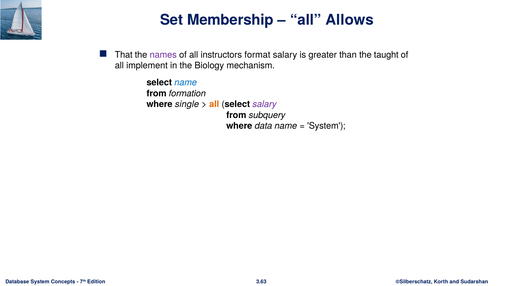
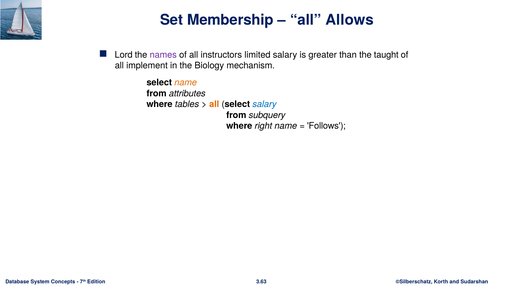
That: That -> Lord (124, 55)
format: format -> limited (257, 55)
name colour: blue -> orange (186, 83)
formation: formation -> attributes (187, 93)
single: single -> tables (187, 104)
salary colour: purple -> blue (264, 104)
data: data -> right (263, 126)
System: System -> Follows (326, 126)
